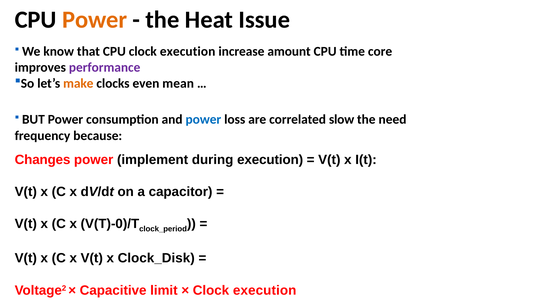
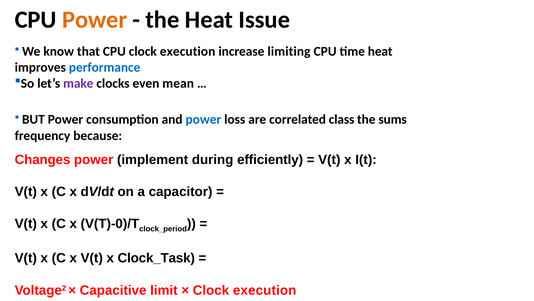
amount: amount -> limiting (289, 51)
time core: core -> heat (380, 51)
performance colour: purple -> blue (105, 67)
make colour: orange -> purple (78, 83)
slow: slow -> class (342, 119)
need: need -> sums (393, 119)
during execution: execution -> efficiently (270, 159)
Clock_Disk: Clock_Disk -> Clock_Task (156, 258)
